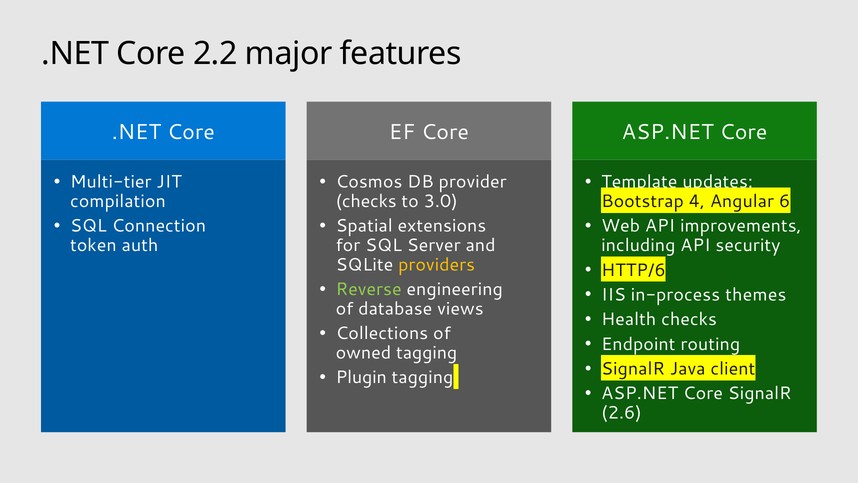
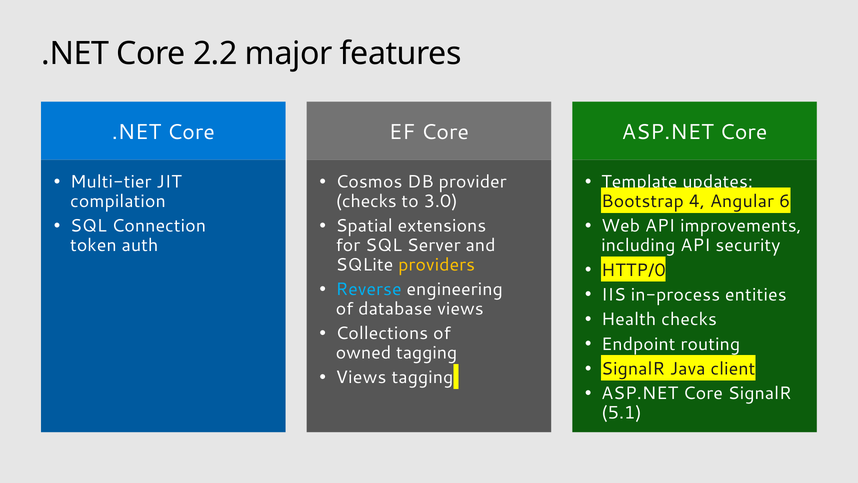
HTTP/6: HTTP/6 -> HTTP/0 (633, 270)
Reverse colour: light green -> light blue (369, 289)
themes: themes -> entities (756, 295)
Plugin: Plugin -> Views (361, 377)
2.6: 2.6 -> 5.1 (621, 413)
